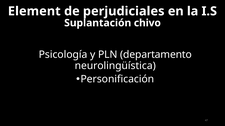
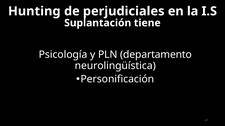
Element: Element -> Hunting (34, 11)
chivo: chivo -> tiene (147, 23)
